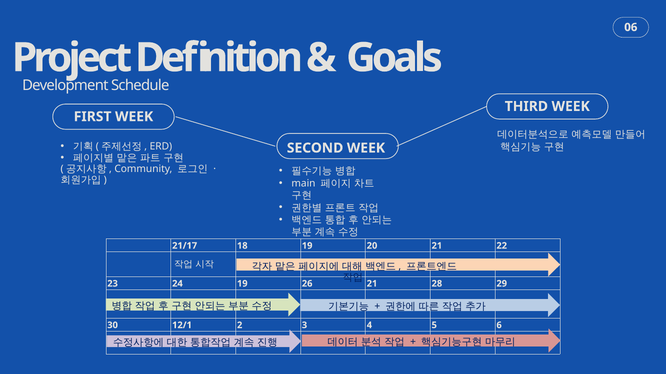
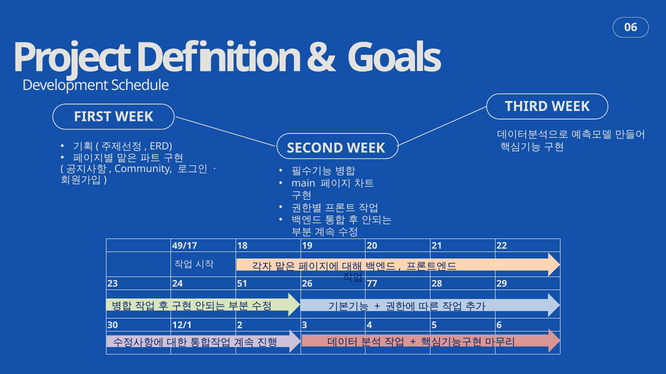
21/17: 21/17 -> 49/17 (185, 246)
24 19: 19 -> 51 (242, 284)
26 21: 21 -> 77 (372, 284)
